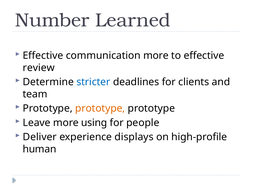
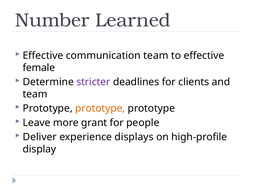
communication more: more -> team (156, 56)
review: review -> female (39, 68)
stricter colour: blue -> purple (93, 82)
using: using -> grant (94, 123)
human: human -> display (39, 150)
